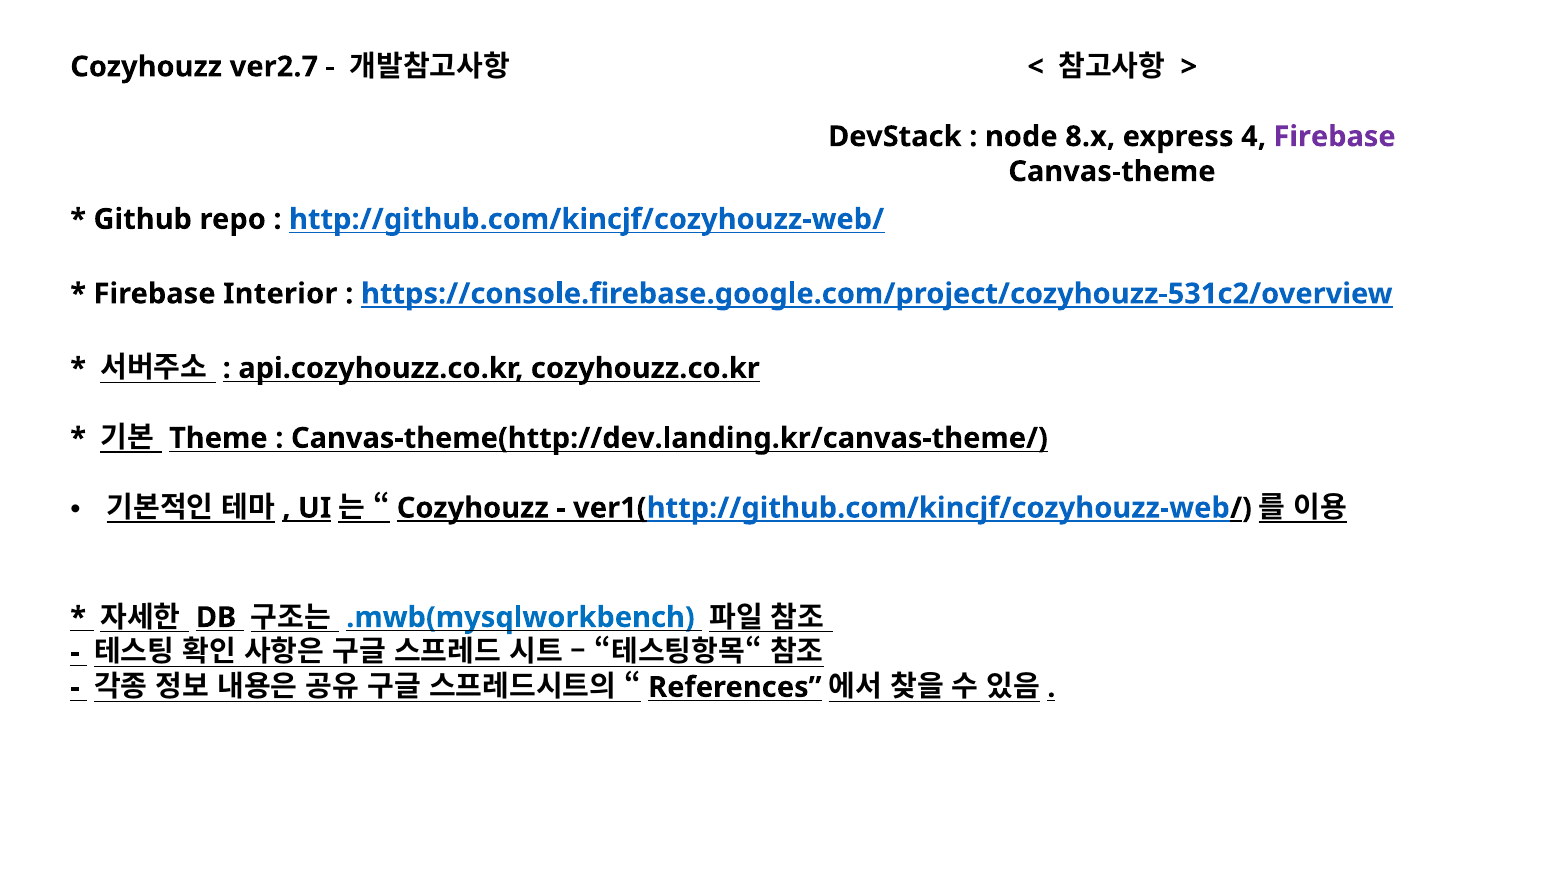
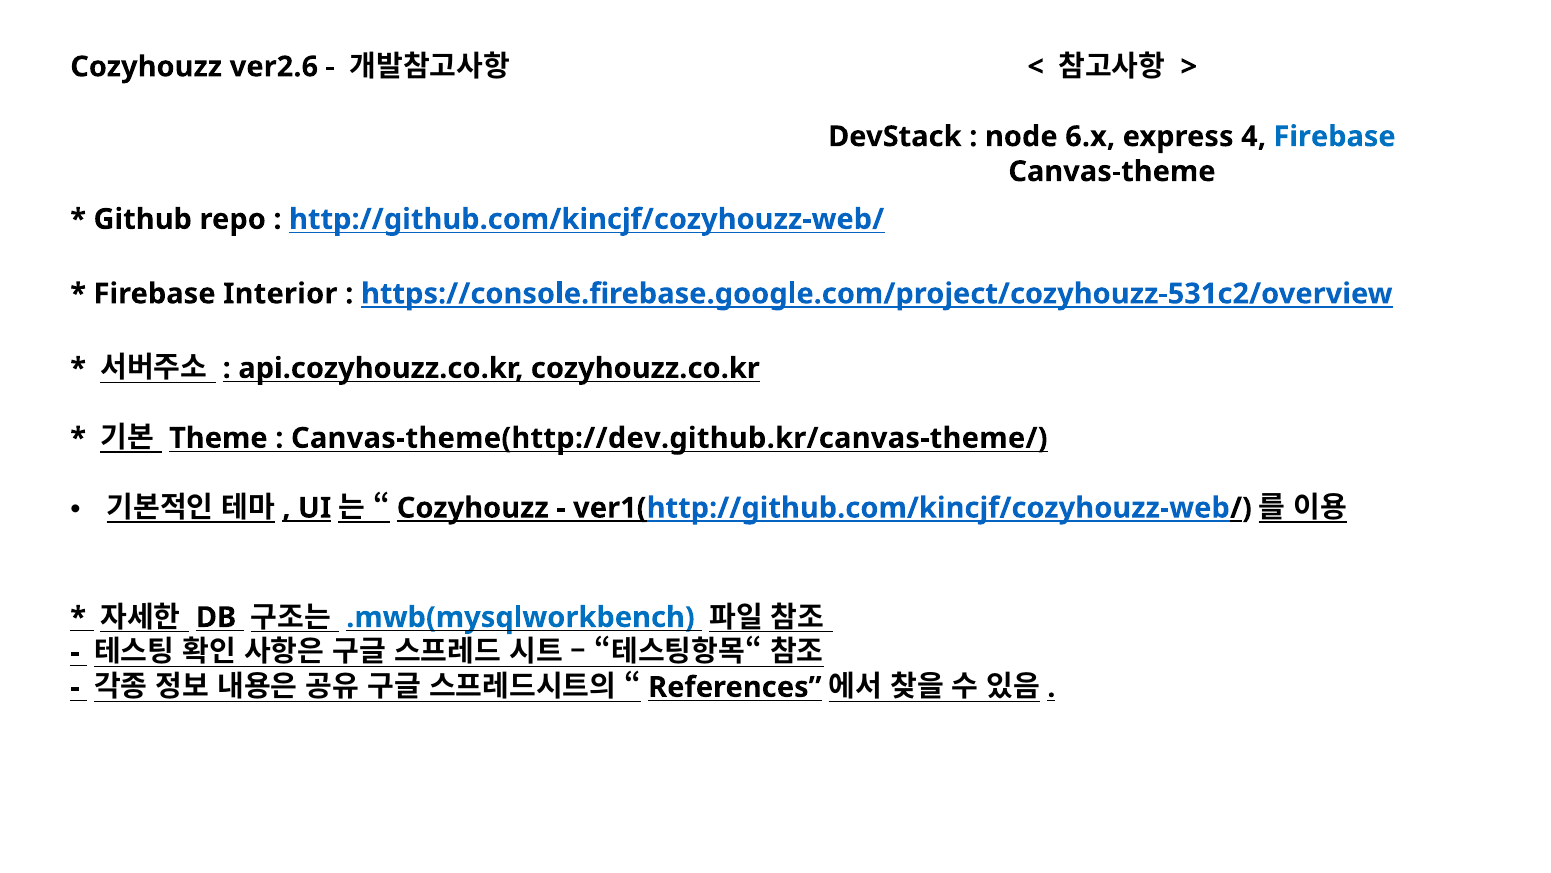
ver2.7: ver2.7 -> ver2.6 (274, 67)
8.x: 8.x -> 6.x (1090, 137)
Firebase colour: purple -> blue (1335, 137)
Canvas-theme(http://dev.landing.kr/canvas-theme/: Canvas-theme(http://dev.landing.kr/canvas-theme/ -> Canvas-theme(http://dev.github.kr/canvas-theme/ (669, 438)
